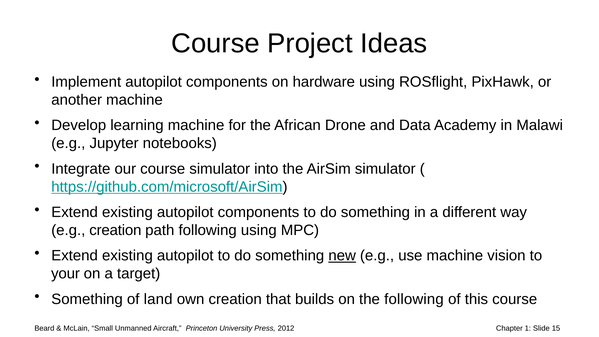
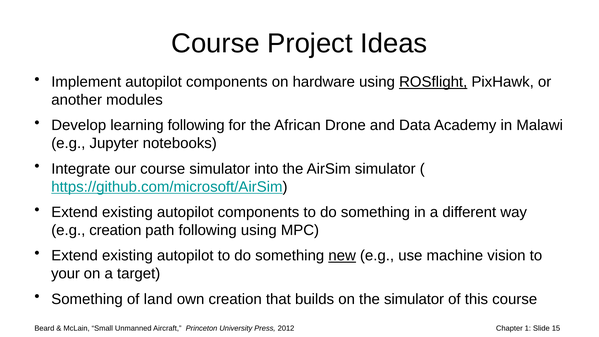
ROSflight underline: none -> present (433, 82)
another machine: machine -> modules (134, 100)
learning machine: machine -> following (196, 125)
the following: following -> simulator (414, 299)
